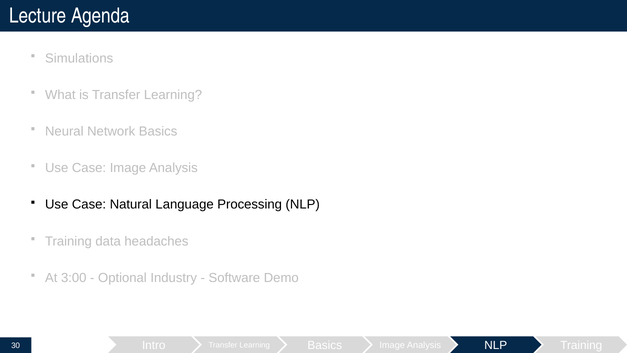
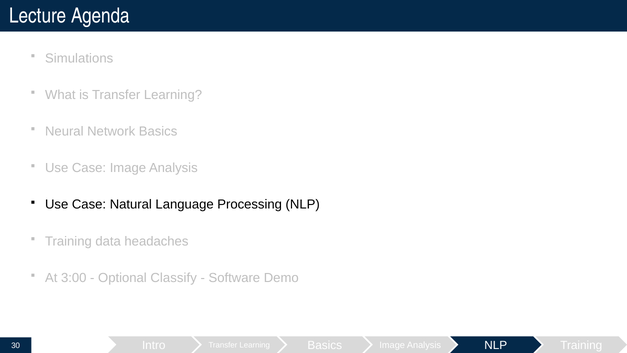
Industry: Industry -> Classify (174, 278)
